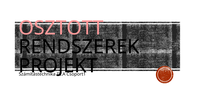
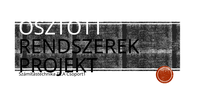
OSZTOTT colour: pink -> white (61, 28)
